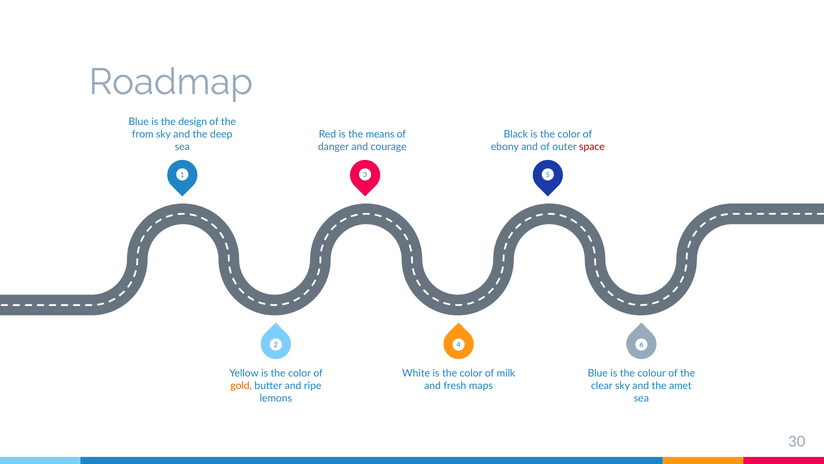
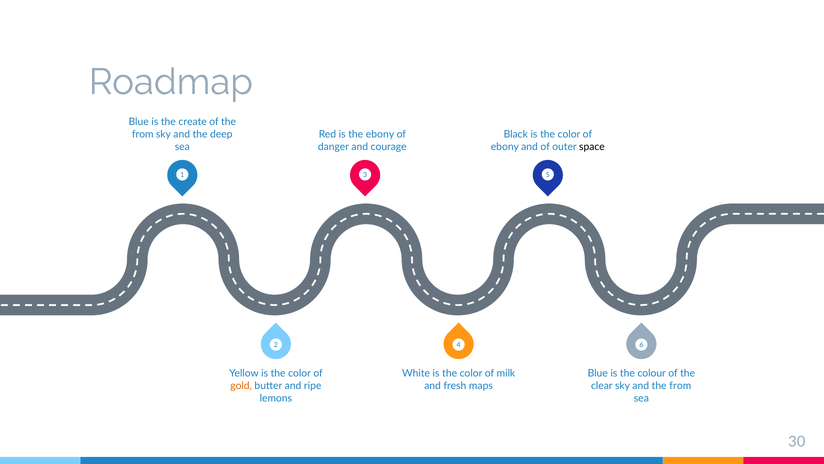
design: design -> create (193, 122)
the means: means -> ebony (380, 134)
space colour: red -> black (592, 147)
and the amet: amet -> from (680, 385)
